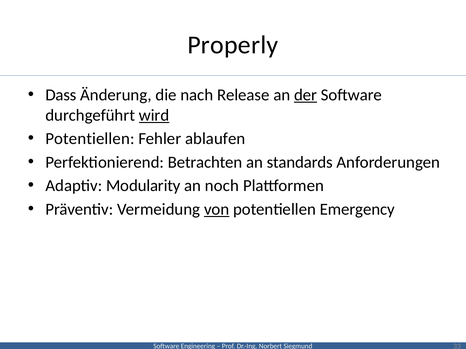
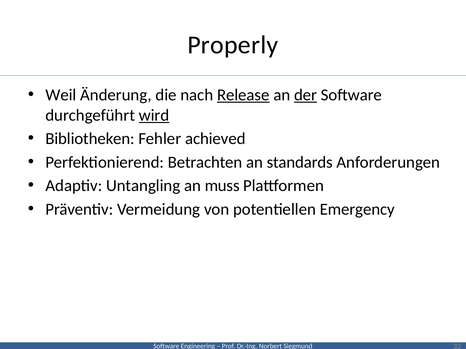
Dass: Dass -> Weil (61, 95)
Release underline: none -> present (243, 95)
Potentiellen: Potentiellen -> Bibliotheken (90, 139)
ablaufen: ablaufen -> achieved (215, 139)
Modularity: Modularity -> Untangling (143, 186)
noch: noch -> muss (222, 186)
von underline: present -> none (217, 209)
